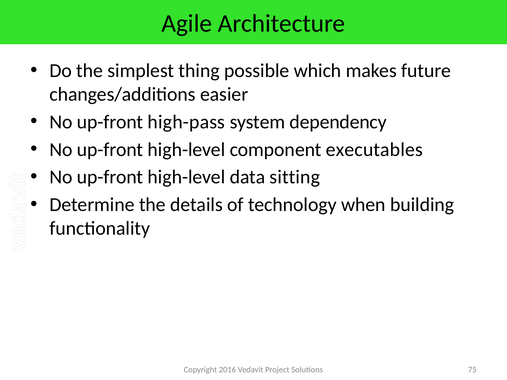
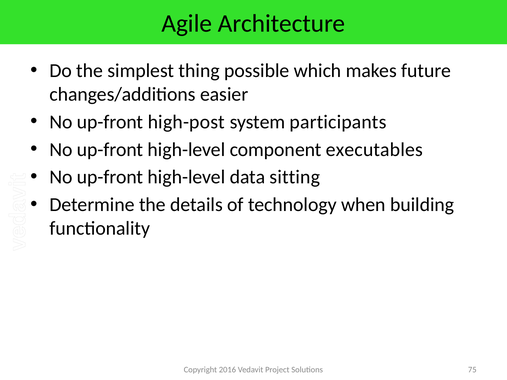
high-pass: high-pass -> high-post (186, 122)
dependency: dependency -> participants (338, 122)
